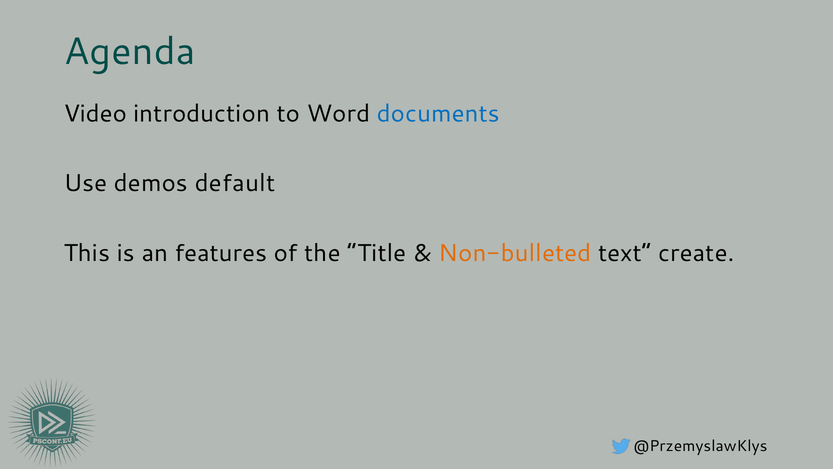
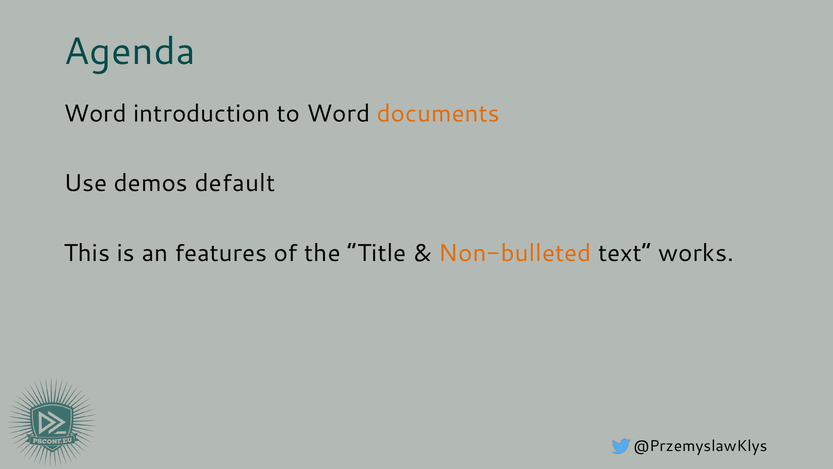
Video: Video -> Word (95, 113)
documents colour: blue -> orange (438, 113)
create: create -> works (696, 253)
